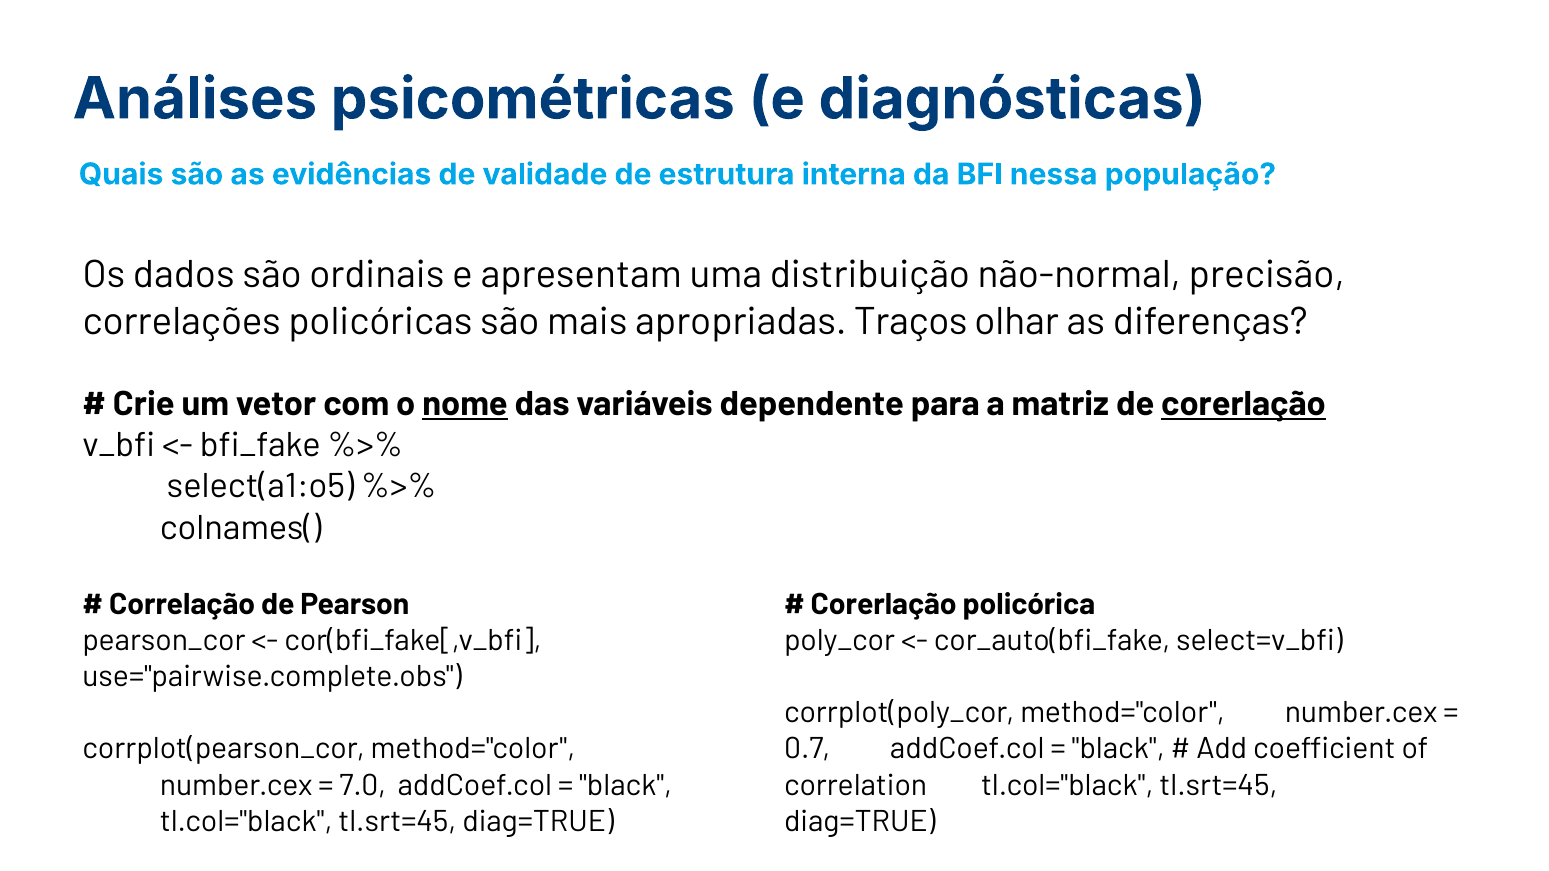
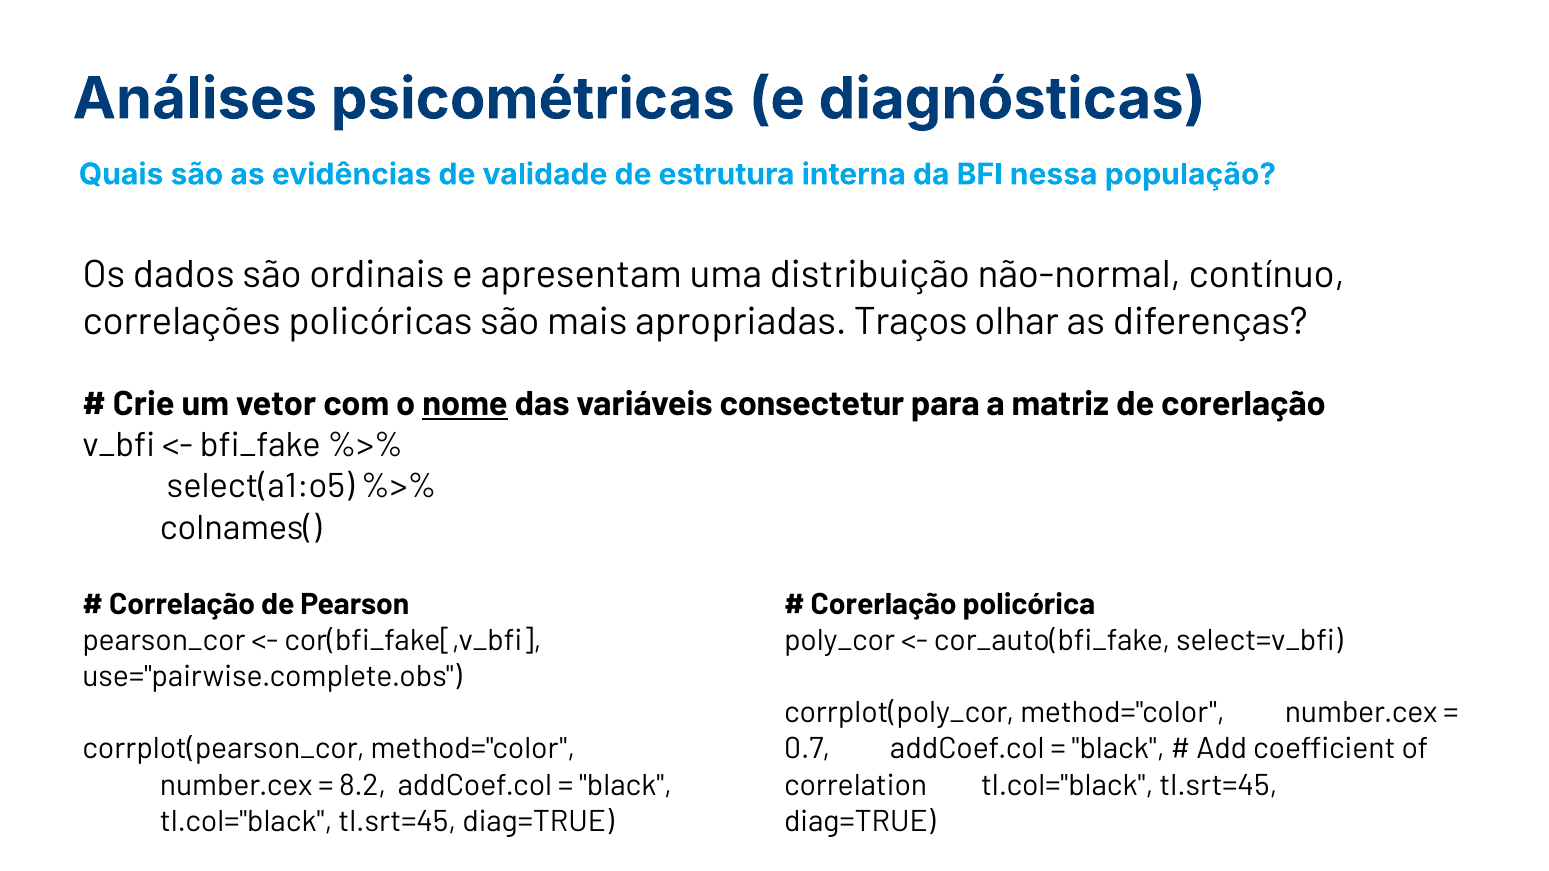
precisão: precisão -> contínuo (1267, 275)
dependente: dependente -> consectetur (812, 404)
corerlação underline: present -> none (1244, 404)
7.0: 7.0 -> 8.2 (363, 785)
